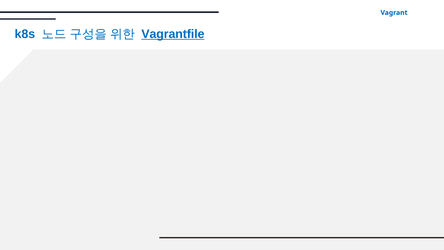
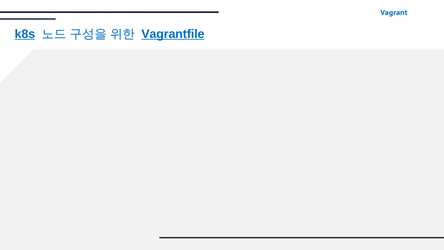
k8s underline: none -> present (25, 34)
